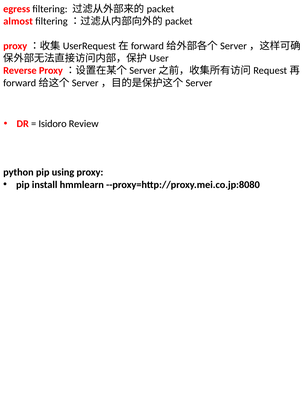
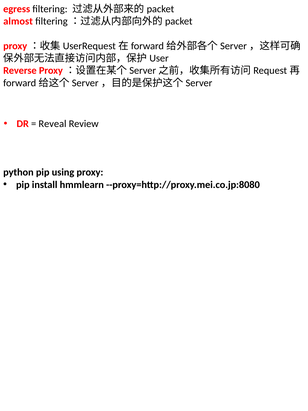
Isidoro: Isidoro -> Reveal (52, 124)
